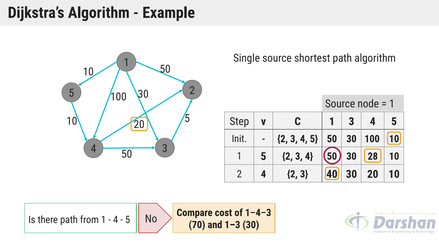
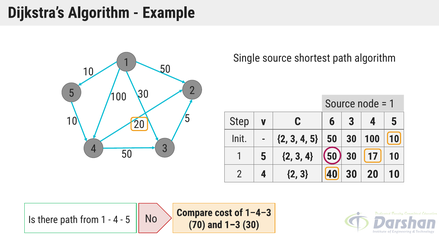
C 1: 1 -> 6 (332, 121)
28: 28 -> 17 (373, 156)
